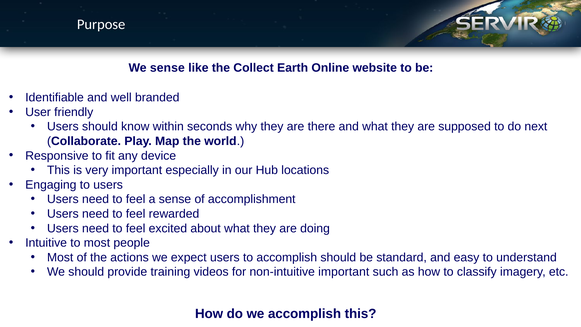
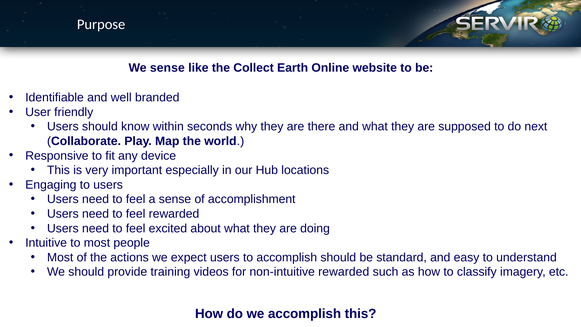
non-intuitive important: important -> rewarded (344, 272)
